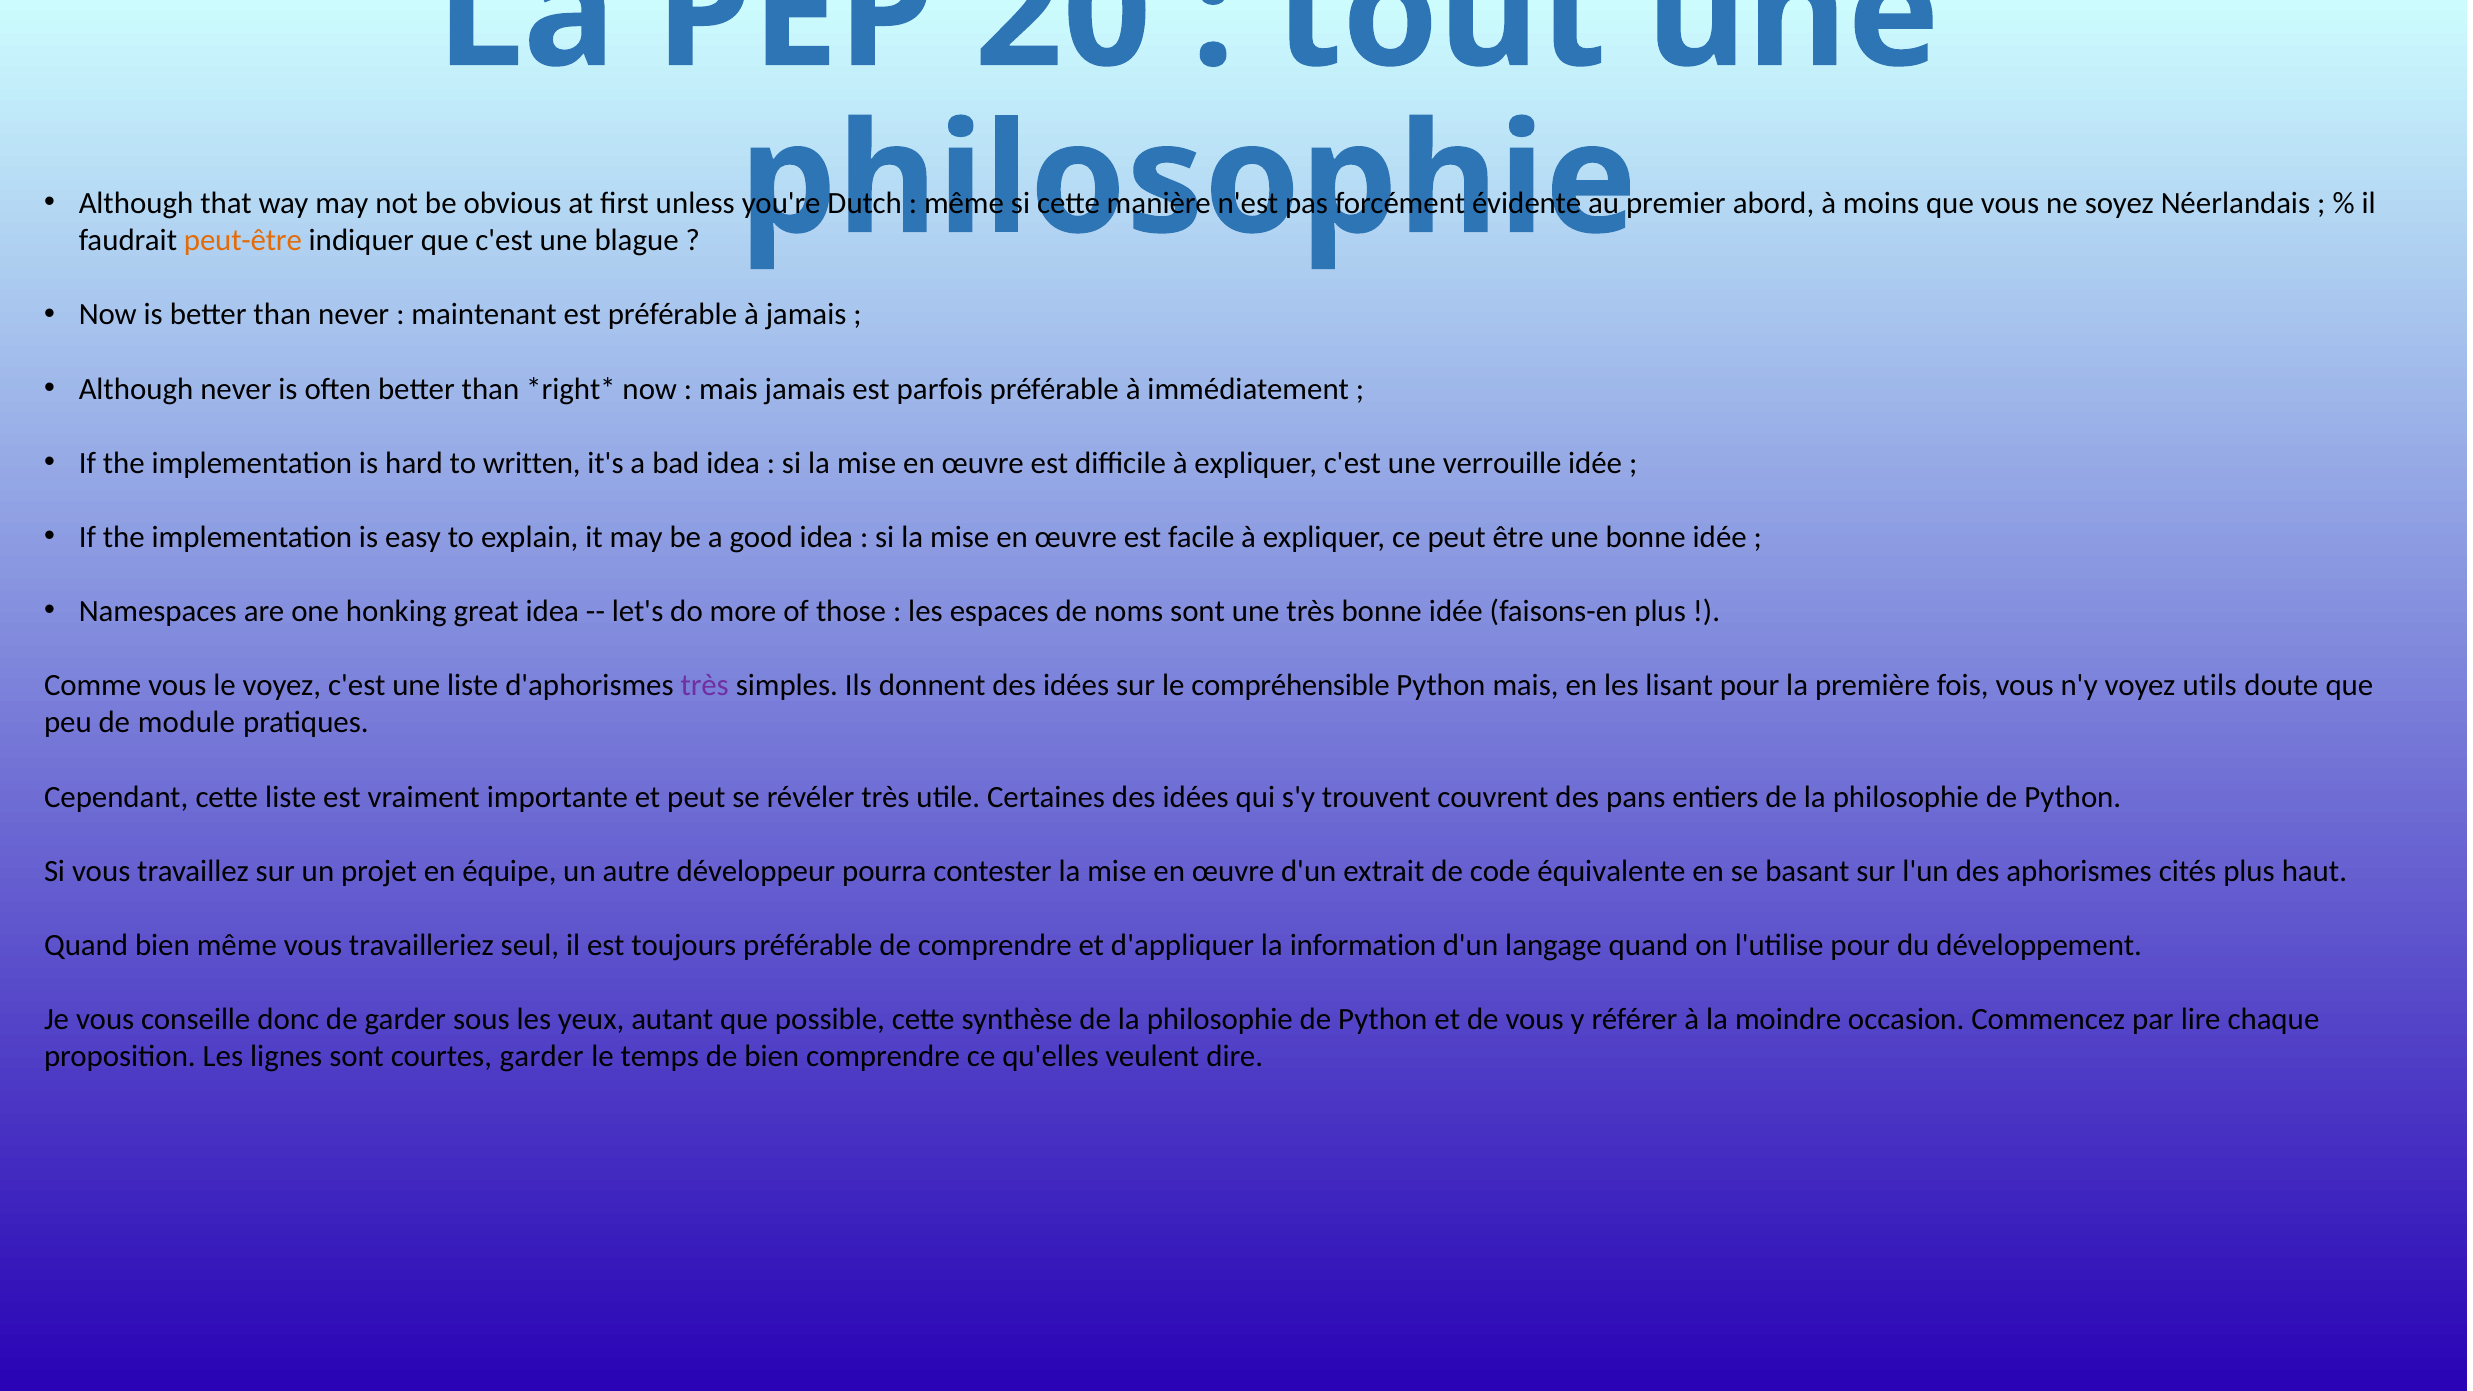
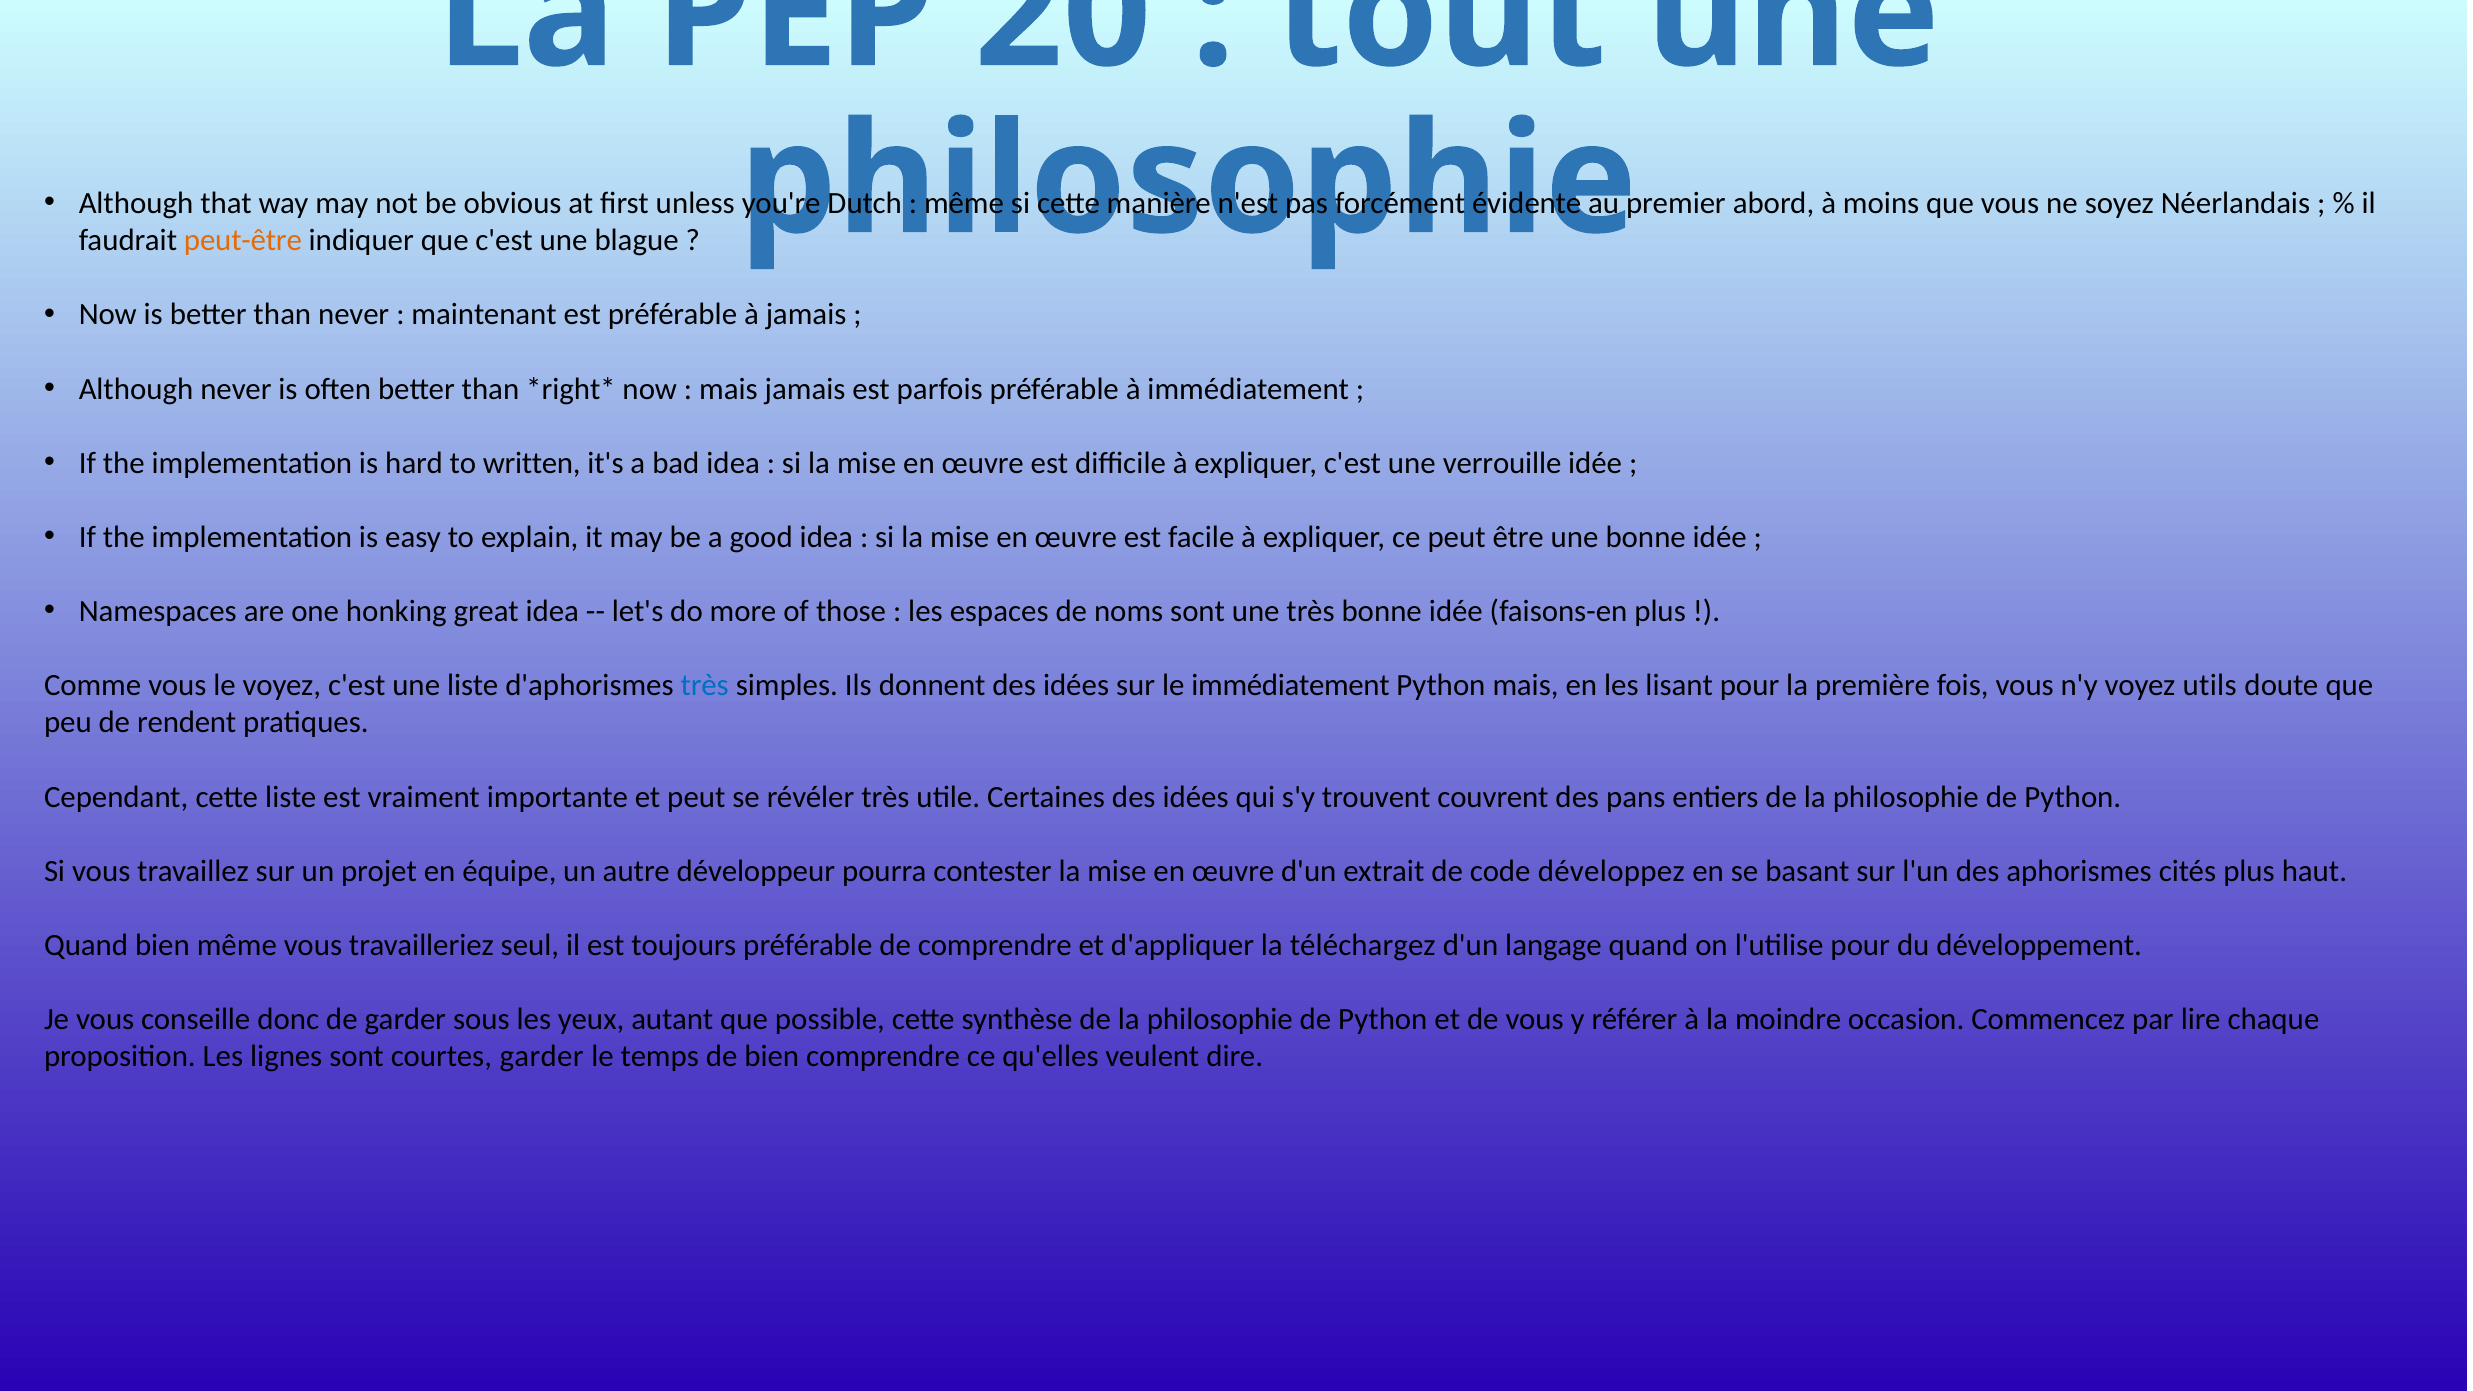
très colour: purple -> blue (705, 686)
le compréhensible: compréhensible -> immédiatement (1291, 686)
module: module -> rendent (187, 723)
équivalente: équivalente -> développez (1611, 871)
information: information -> téléchargez (1363, 945)
